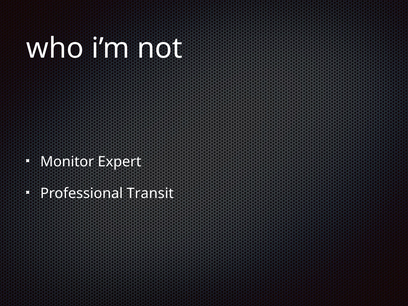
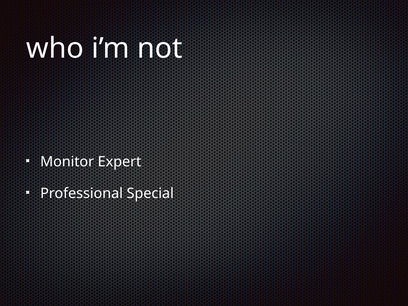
Transit: Transit -> Special (150, 193)
